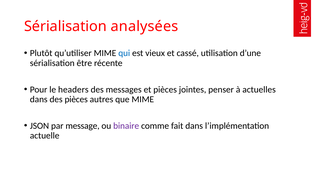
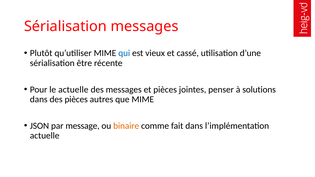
Sérialisation analysées: analysées -> messages (145, 26)
le headers: headers -> actuelle (73, 90)
actuelles: actuelles -> solutions (259, 90)
binaire colour: purple -> orange (126, 126)
